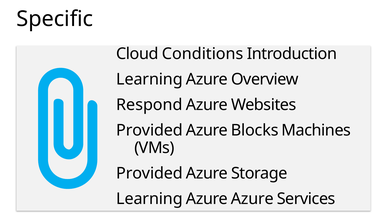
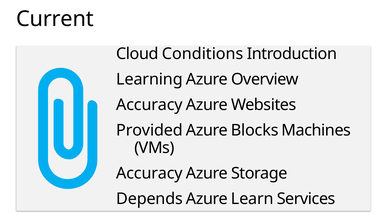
Specific: Specific -> Current (55, 19)
Respond: Respond -> Accuracy (149, 105)
Provided: Provided -> Accuracy (149, 173)
Learning: Learning -> Depends (149, 198)
Azure Azure: Azure -> Learn (252, 198)
